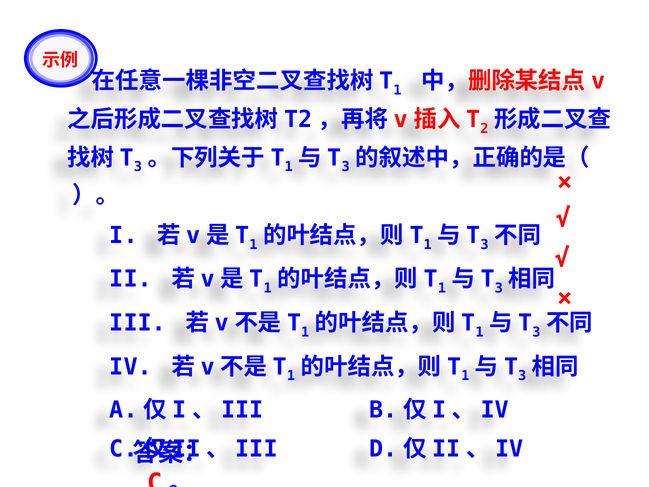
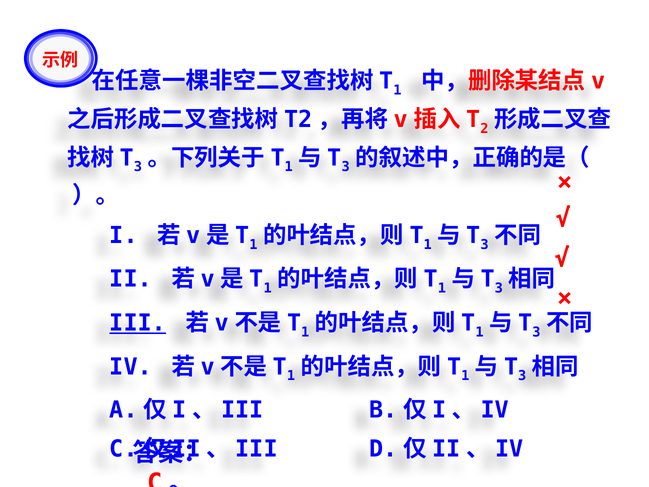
III underline: none -> present (138, 323)
